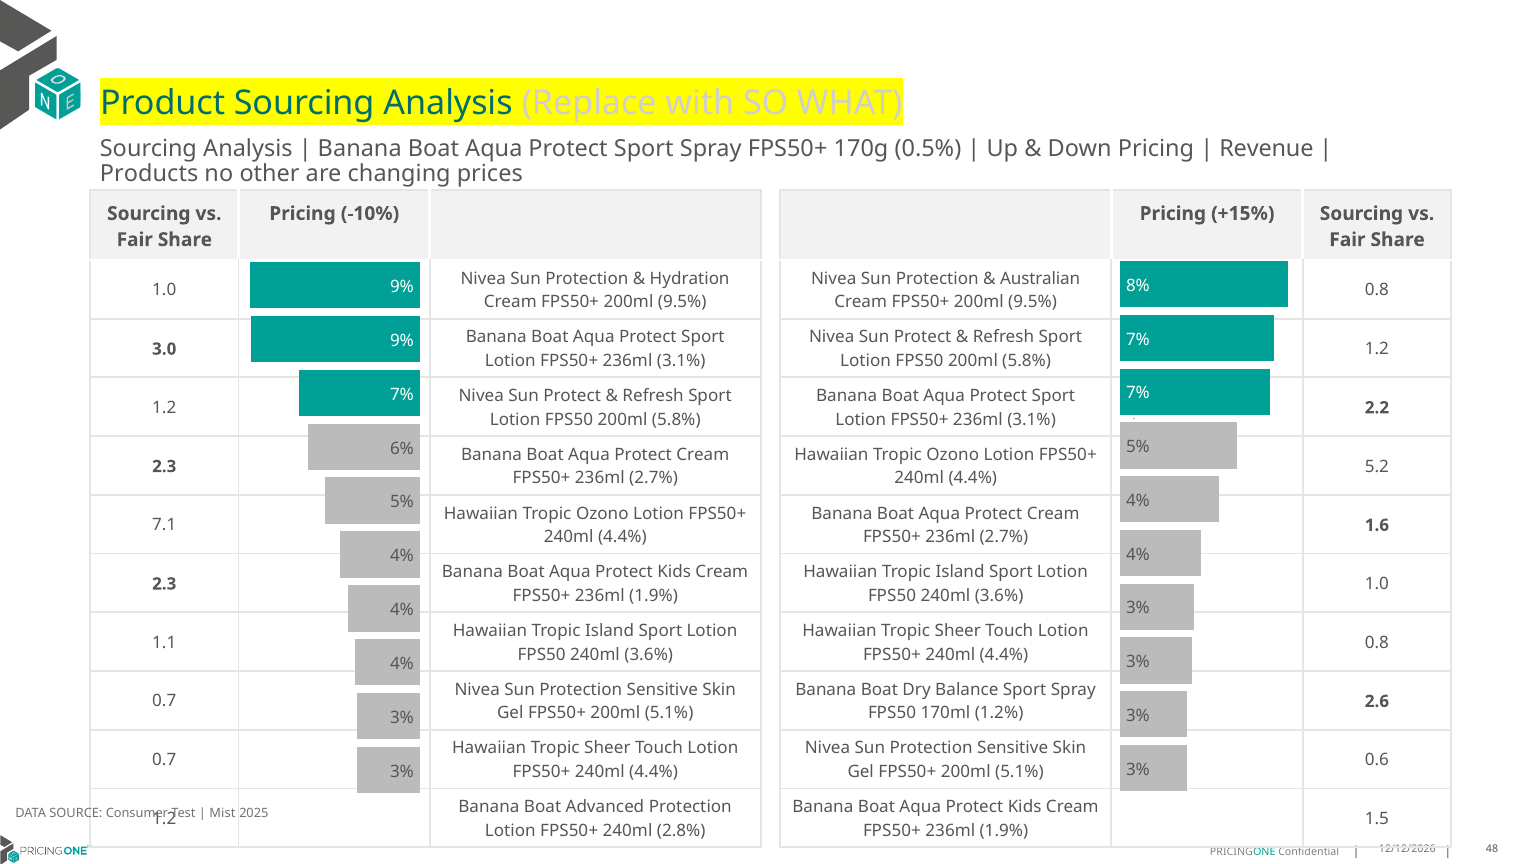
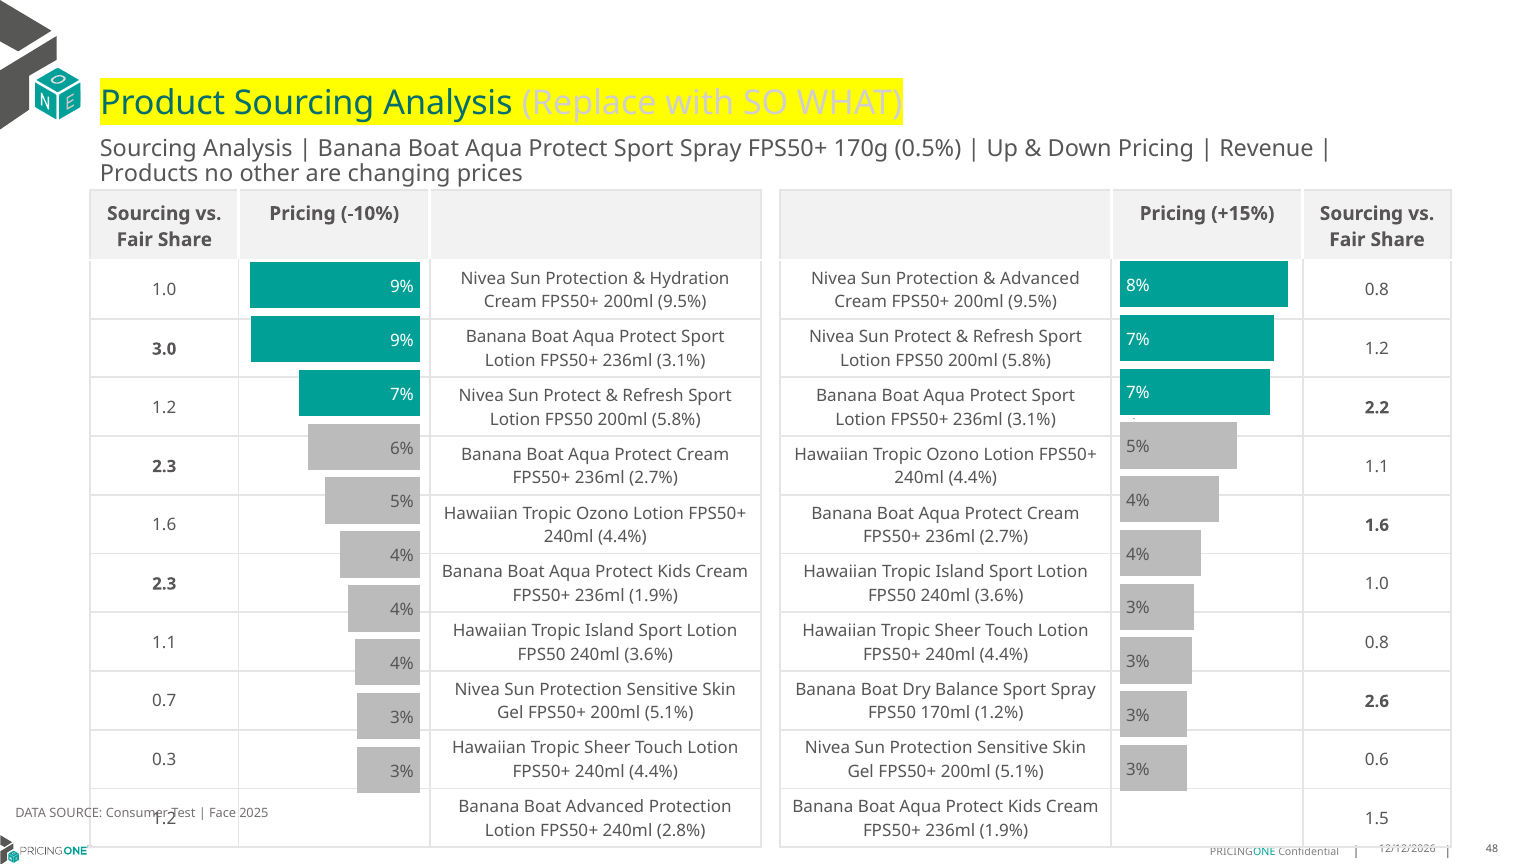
Australian: Australian -> Advanced (1040, 279)
5.2: 5.2 -> 1.1 (1377, 466)
7.1: 7.1 -> 1.6 (164, 525)
0.7: 0.7 -> 0.3 (164, 760)
Mist: Mist -> Face (223, 814)
